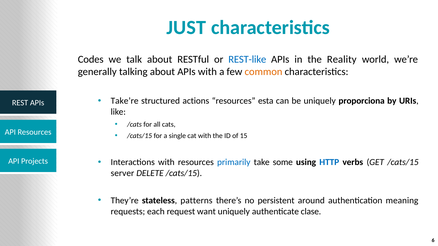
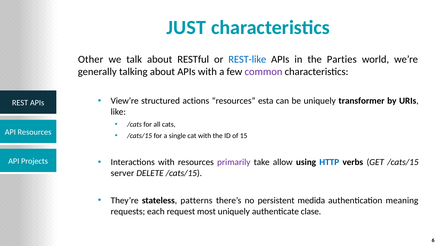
Codes: Codes -> Other (91, 59)
Reality: Reality -> Parties (342, 59)
common colour: orange -> purple (264, 72)
Take’re: Take’re -> View’re (125, 101)
proporciona: proporciona -> transformer (362, 101)
primarily colour: blue -> purple (234, 162)
some: some -> allow (283, 162)
around: around -> medida (311, 201)
want: want -> most (206, 212)
